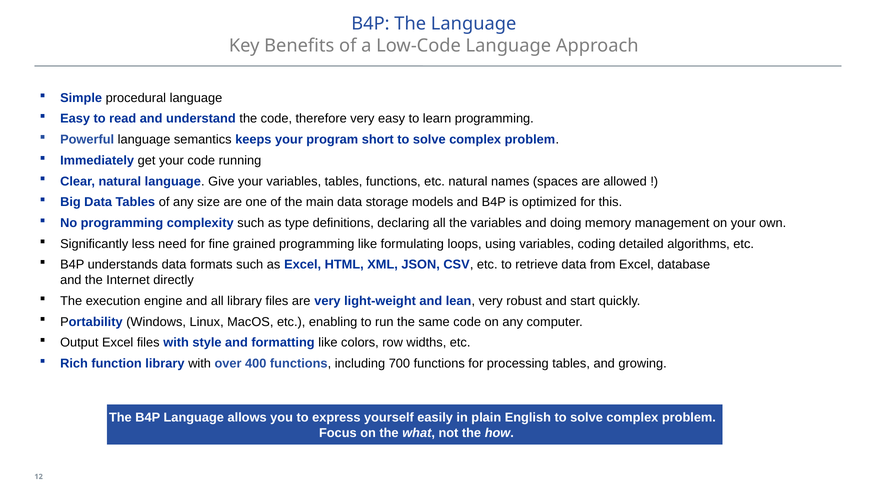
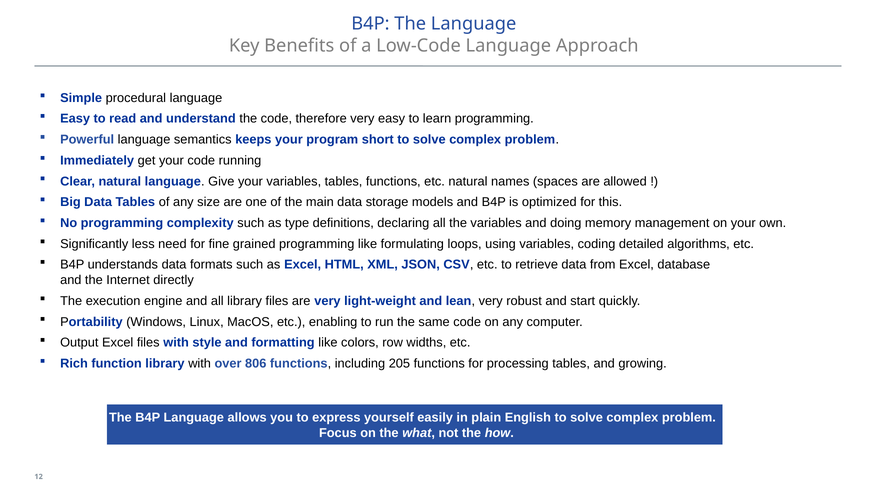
400: 400 -> 806 (256, 363)
700: 700 -> 205 (399, 363)
